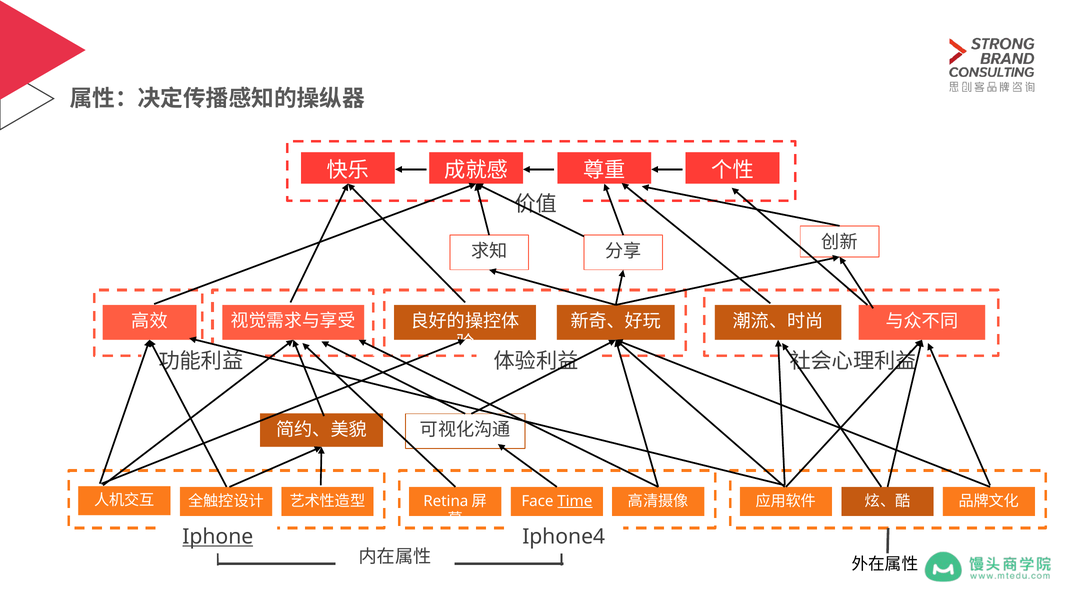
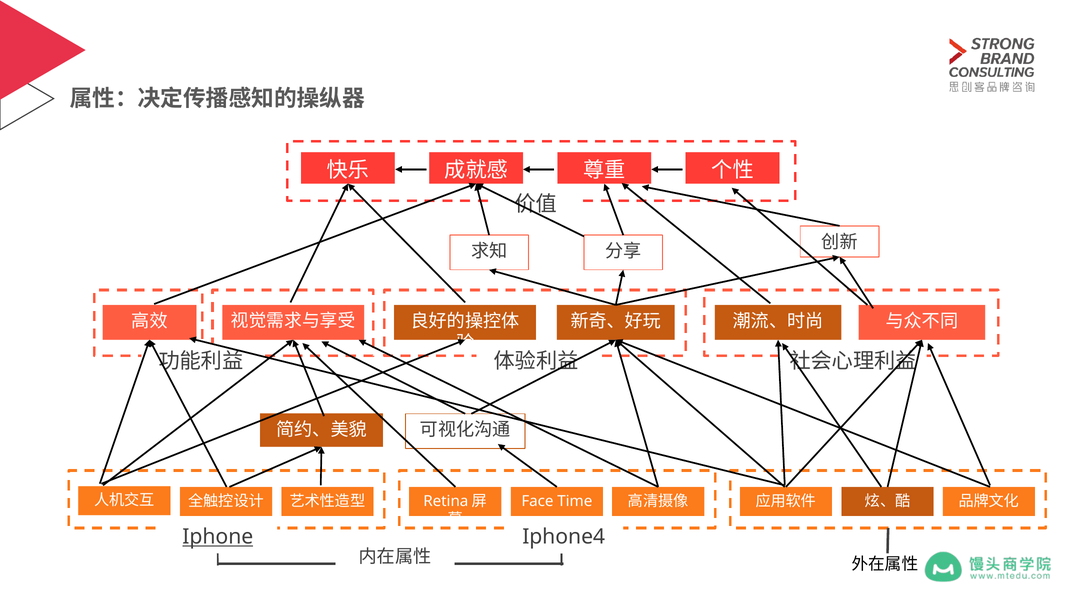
Time underline: present -> none (575, 501)
